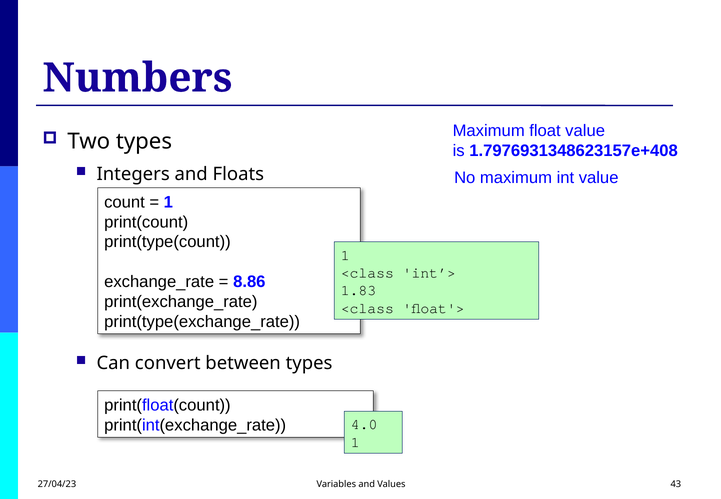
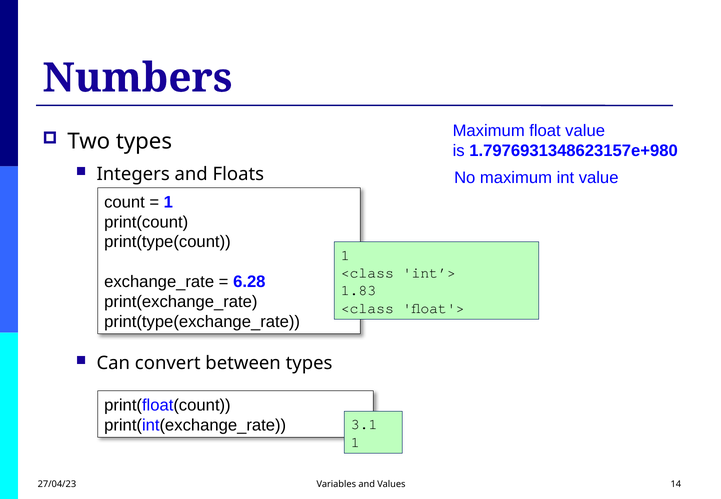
1.7976931348623157e+408: 1.7976931348623157e+408 -> 1.7976931348623157e+980 (574, 151)
8.86: 8.86 -> 6.28 (249, 282)
4.0: 4.0 -> 3.1 (364, 425)
43: 43 -> 14 (676, 484)
